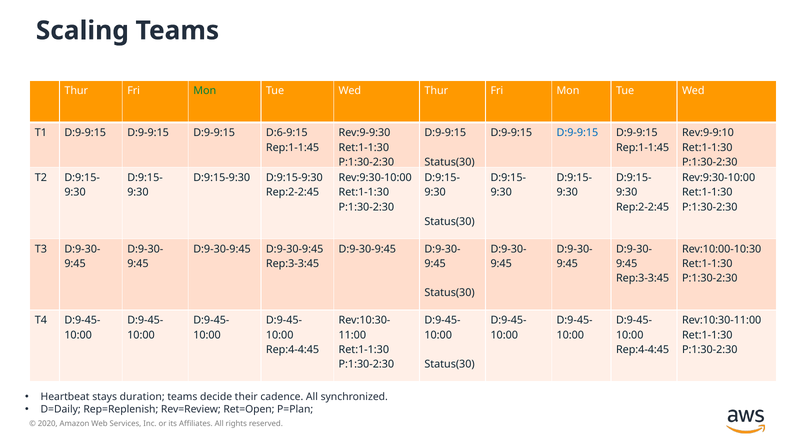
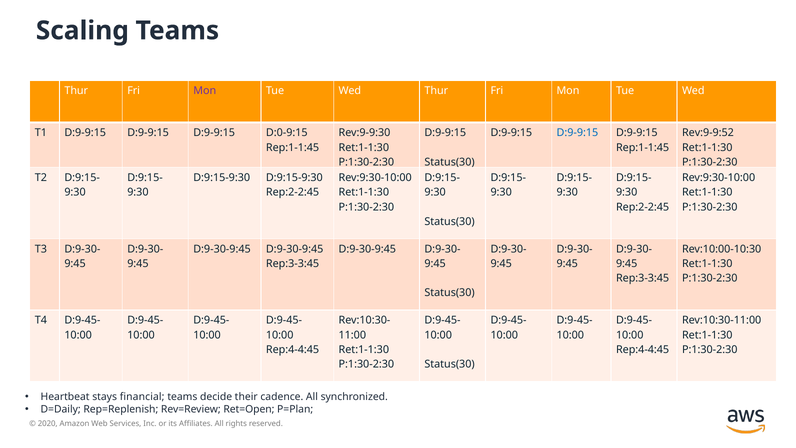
Mon colour: green -> purple (205, 91)
D:6-9:15: D:6-9:15 -> D:0-9:15 (287, 133)
Rev:9-9:10: Rev:9-9:10 -> Rev:9-9:52 (708, 133)
duration: duration -> financial (142, 397)
